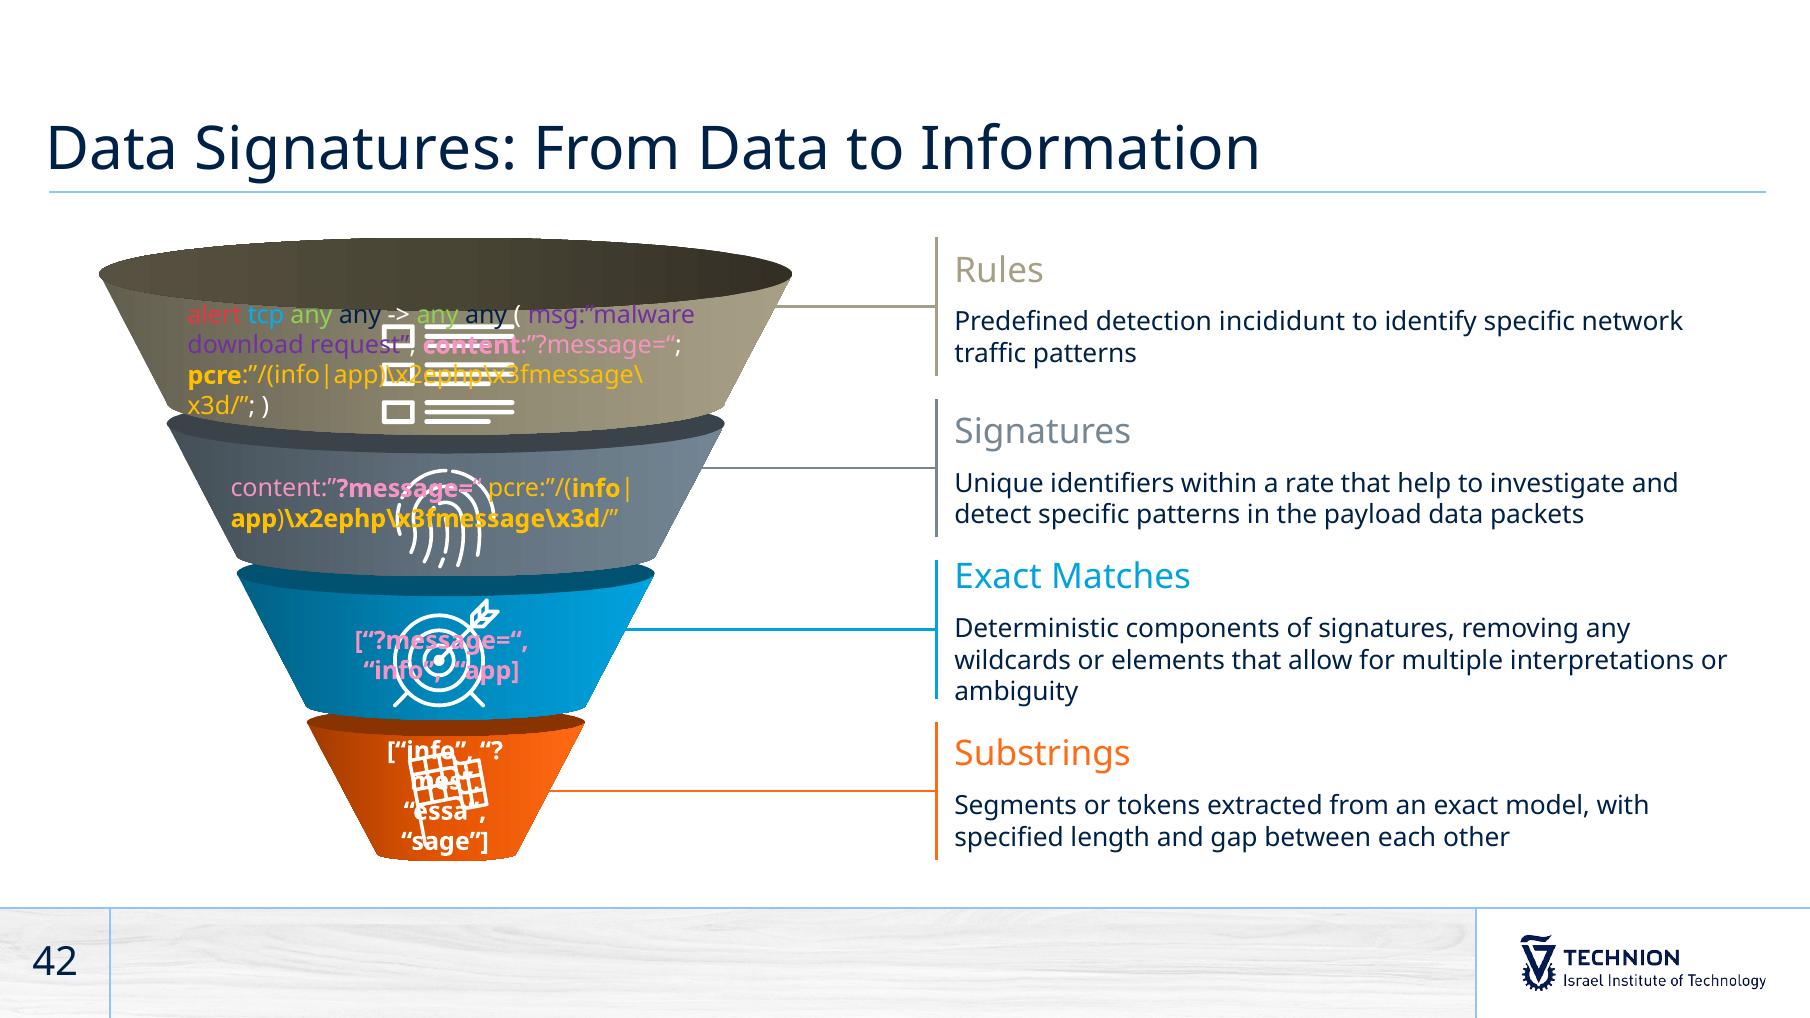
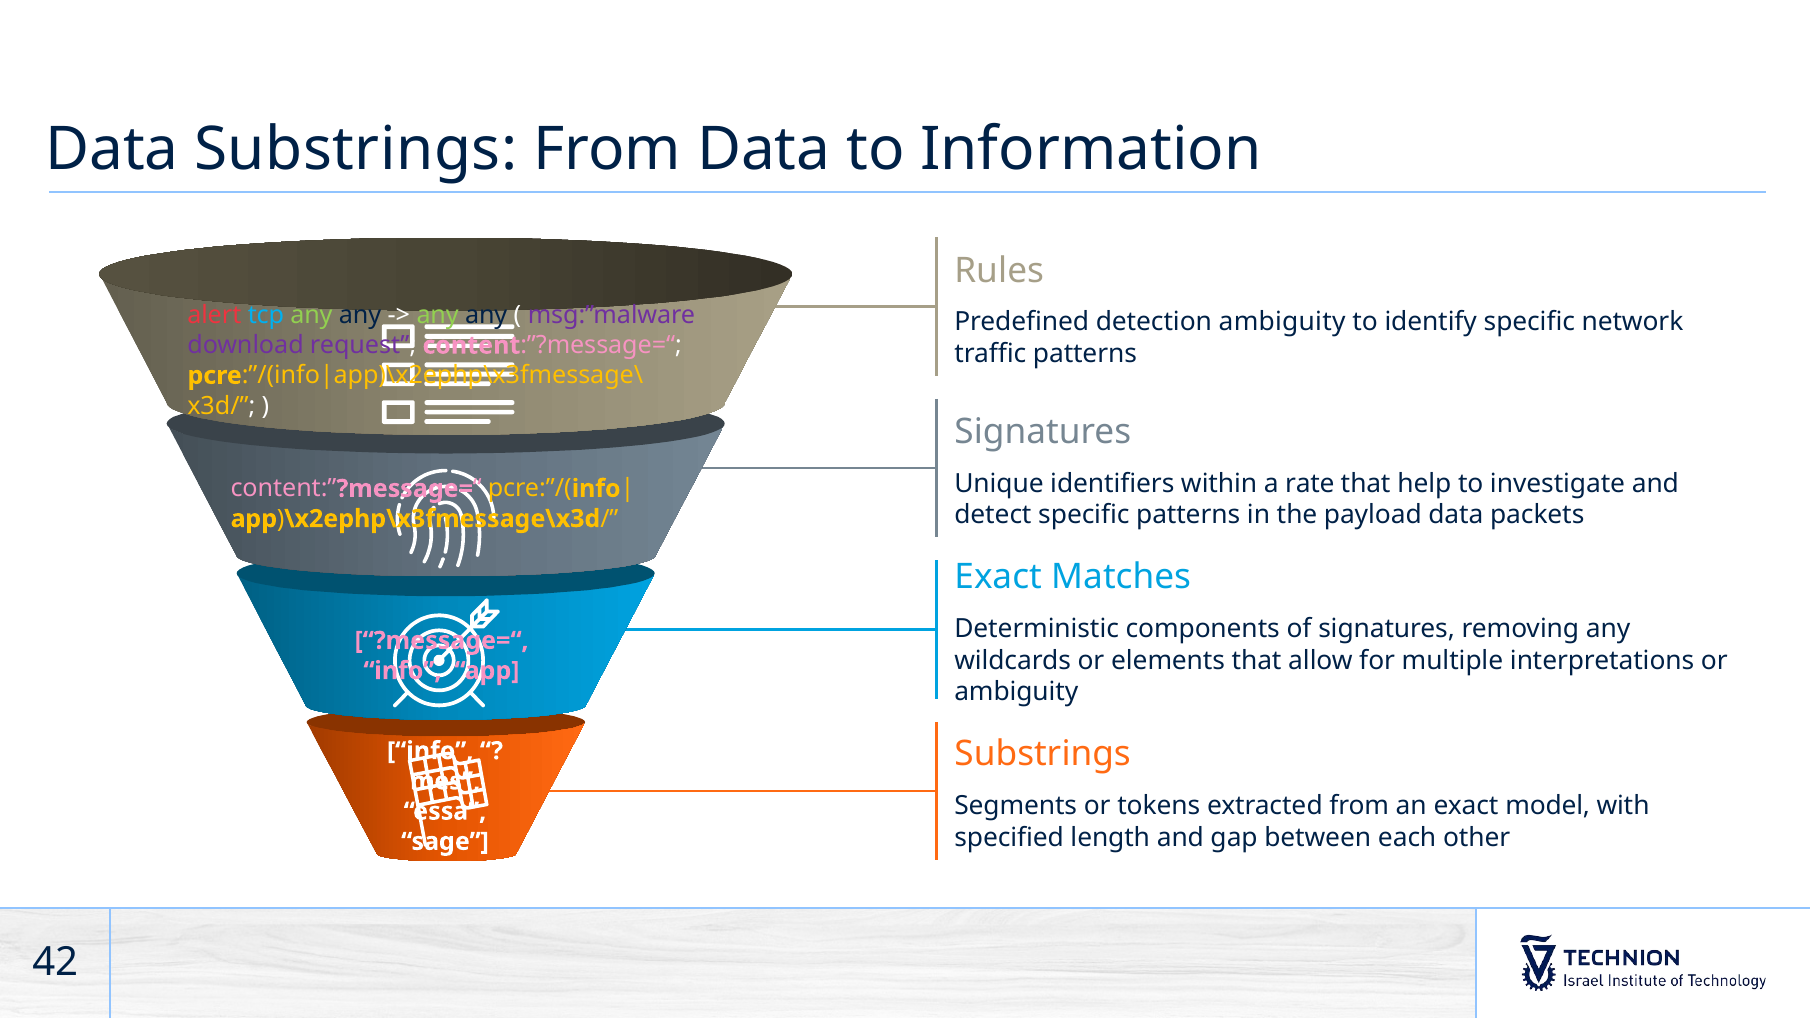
Data Signatures: Signatures -> Substrings (356, 149)
detection incididunt: incididunt -> ambiguity (1282, 322)
